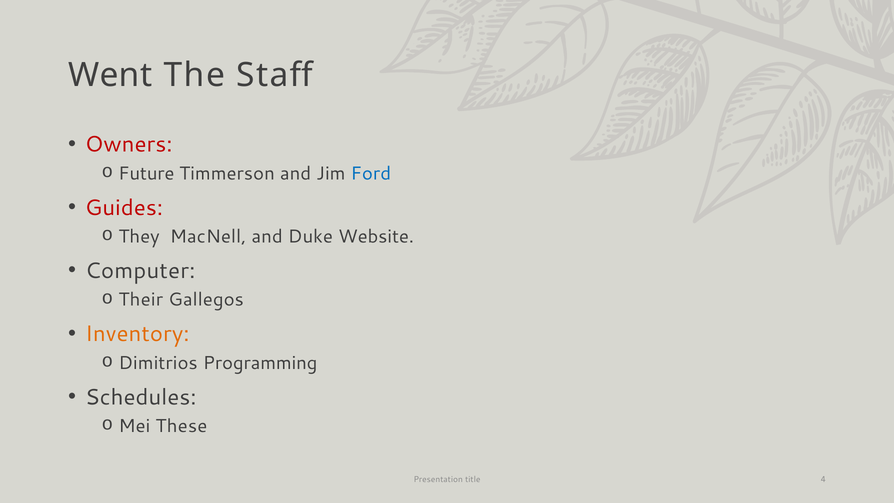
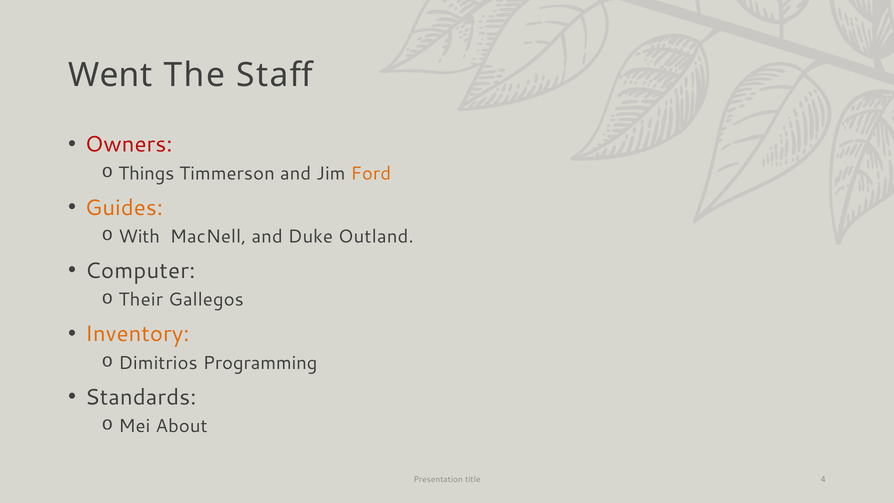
Future: Future -> Things (146, 173)
Ford colour: blue -> orange (371, 173)
Guides colour: red -> orange (124, 208)
They: They -> With (139, 237)
Website: Website -> Outland (376, 237)
Schedules: Schedules -> Standards (141, 397)
These: These -> About (182, 426)
